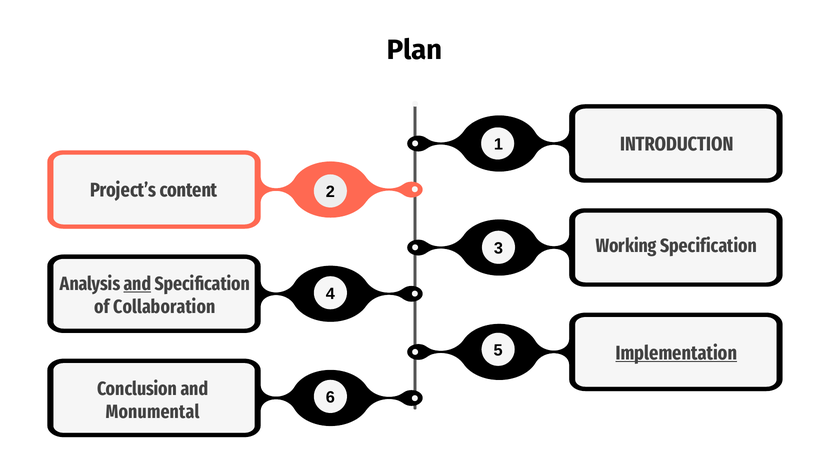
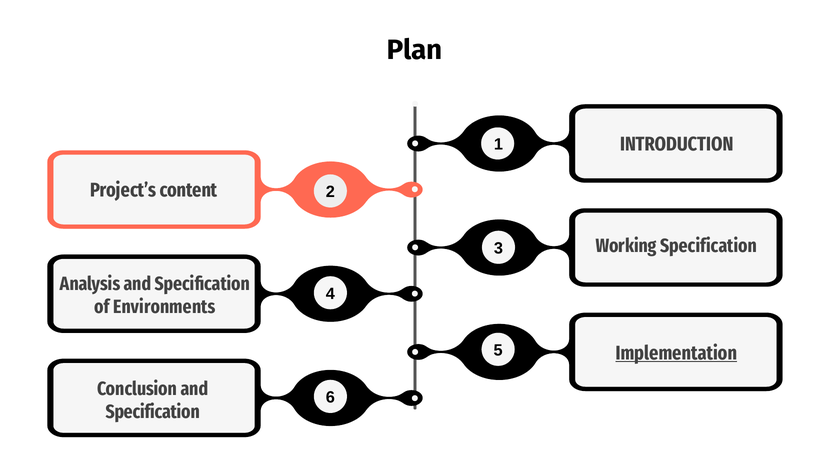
and underline: present -> none (137, 283)
Collaboration: Collaboration -> Environments (164, 306)
Monumental: Monumental -> Specification (153, 412)
